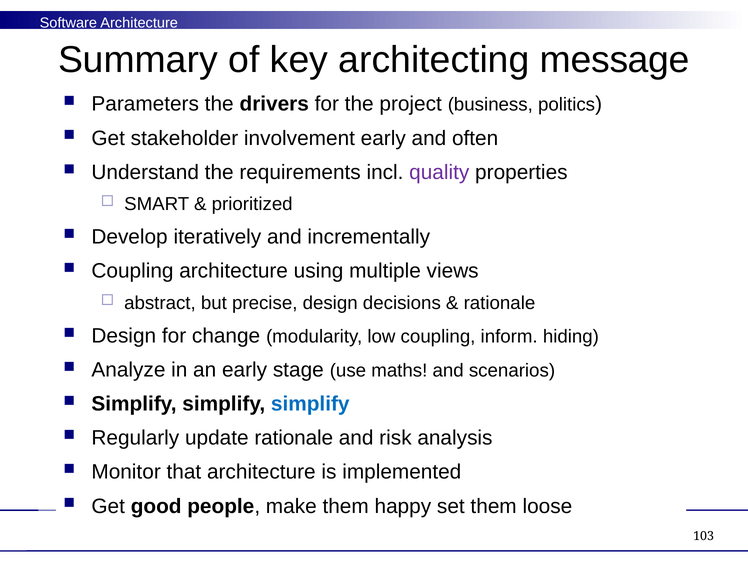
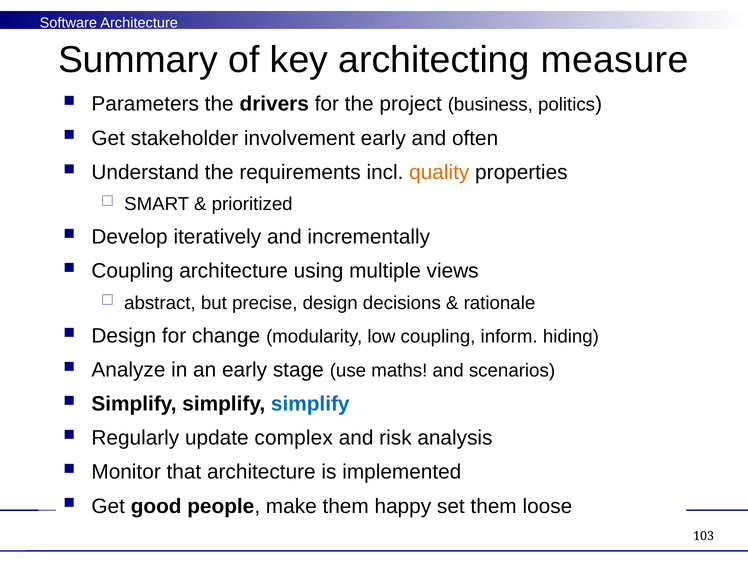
message: message -> measure (614, 60)
quality colour: purple -> orange (439, 172)
update rationale: rationale -> complex (294, 438)
